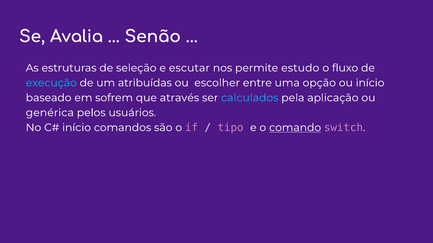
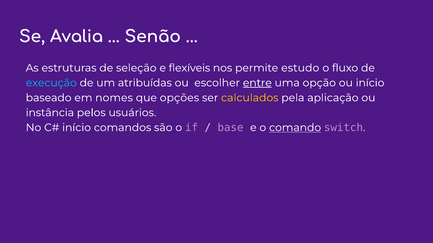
escutar: escutar -> flexíveis (189, 68)
entre underline: none -> present (257, 83)
sofrem: sofrem -> nomes (114, 98)
através: através -> opções (179, 98)
calculados colour: light blue -> yellow (250, 98)
genérica: genérica -> instância (50, 113)
tipo: tipo -> base (231, 128)
